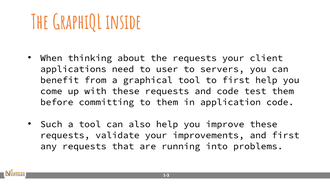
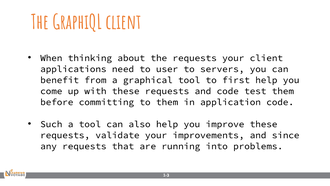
GraphiQL inside: inside -> client (123, 22)
and first: first -> since (286, 135)
